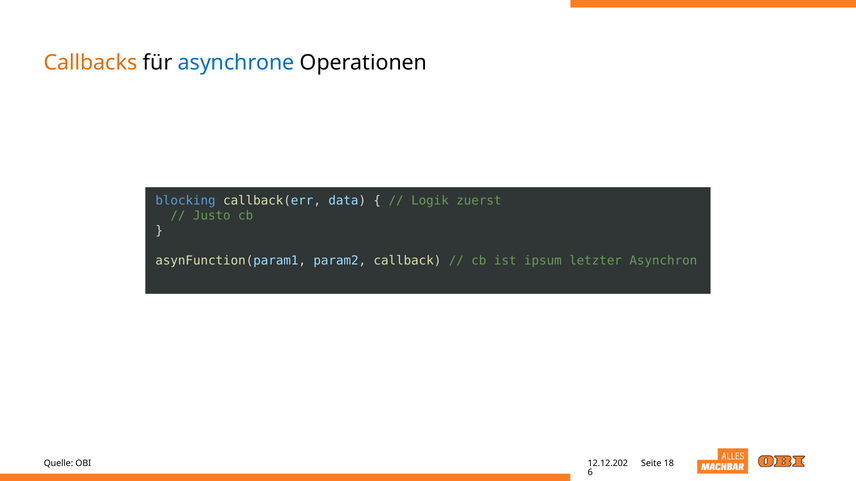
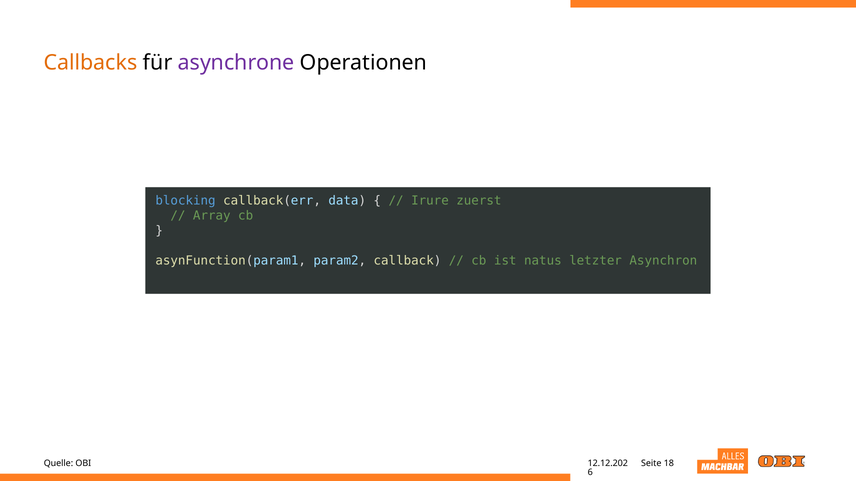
asynchrone colour: blue -> purple (236, 63)
Logik: Logik -> Irure (430, 201)
Justo: Justo -> Array (212, 216)
ipsum: ipsum -> natus (543, 261)
